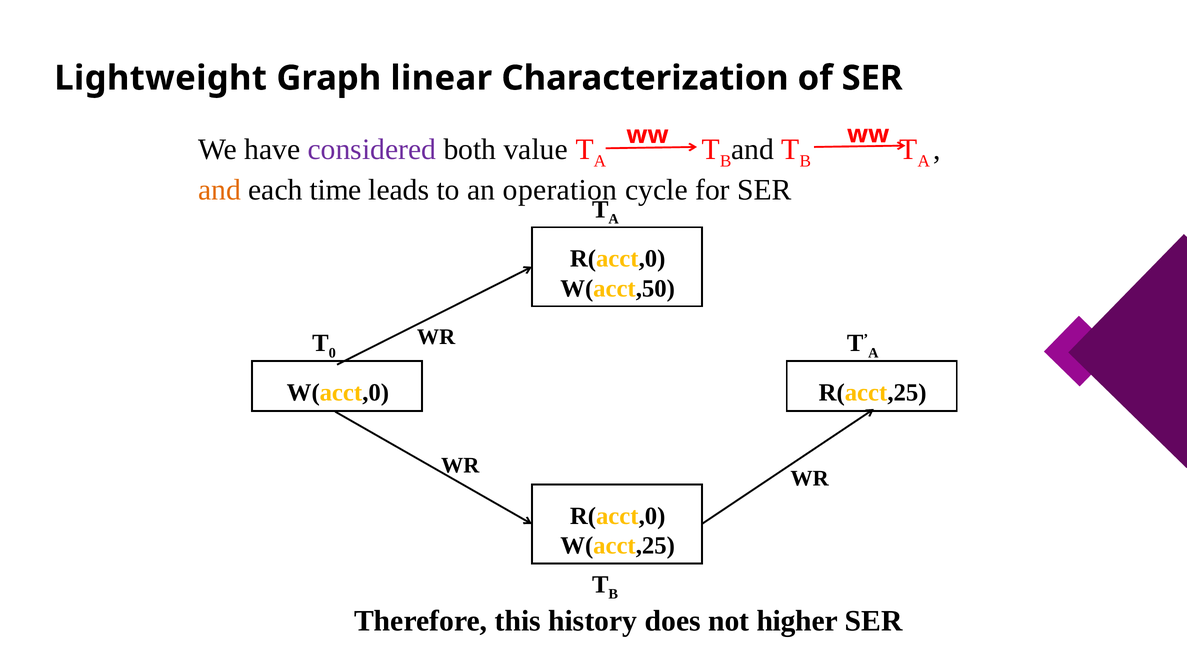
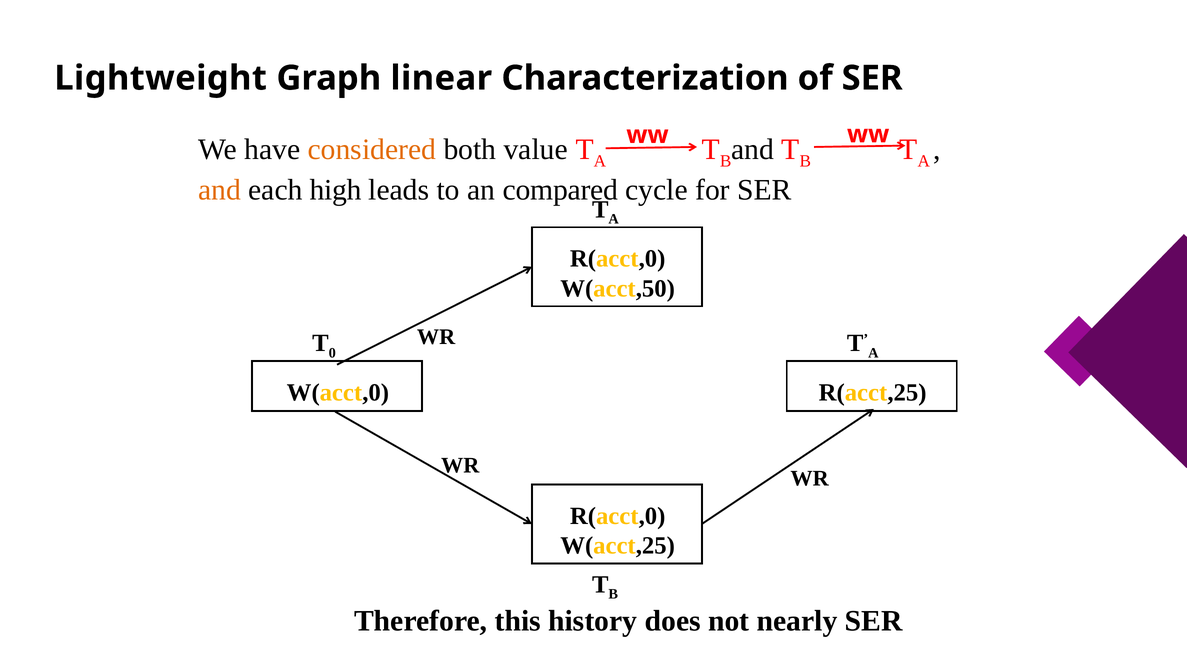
considered colour: purple -> orange (372, 149)
time: time -> high (336, 190)
operation: operation -> compared (560, 190)
higher: higher -> nearly (797, 621)
